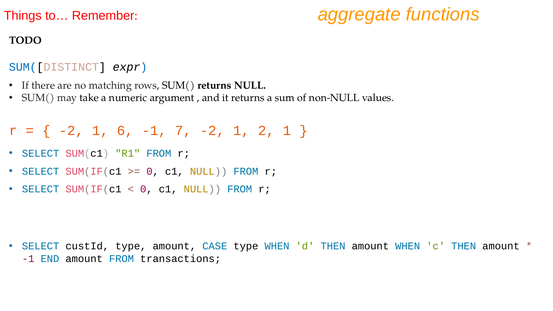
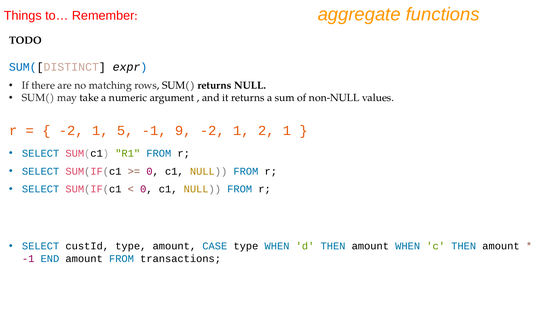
6: 6 -> 5 (125, 131)
7: 7 -> 9 (183, 131)
